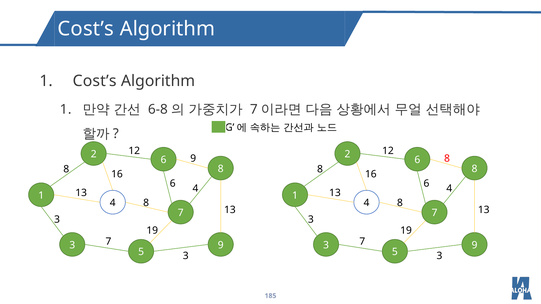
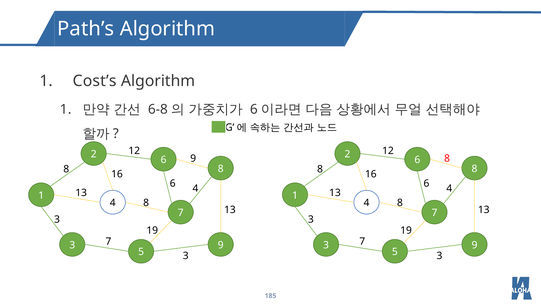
Cost’s: Cost’s -> Path’s (86, 29)
7: 7 -> 6 (254, 109)
